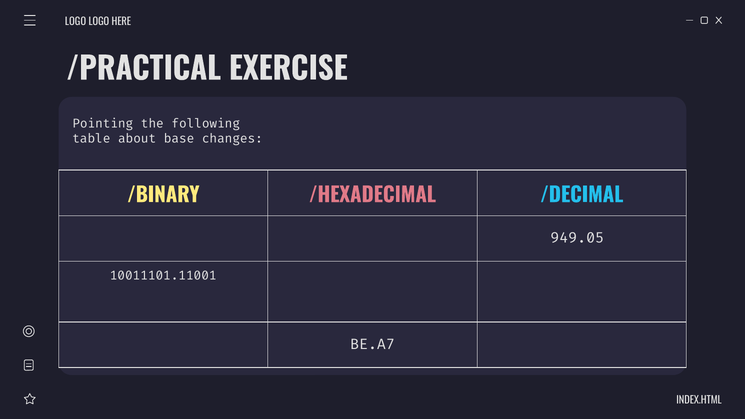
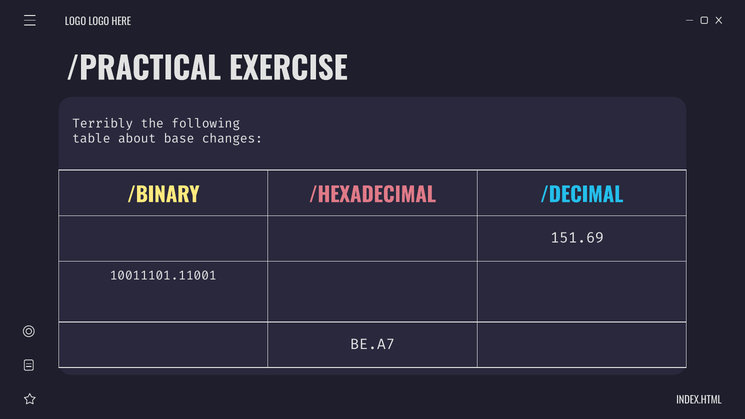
Pointing: Pointing -> Terribly (103, 124)
949.05: 949.05 -> 151.69 (577, 238)
